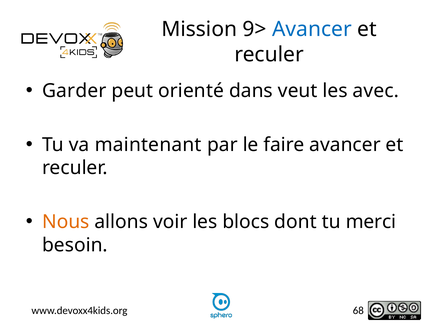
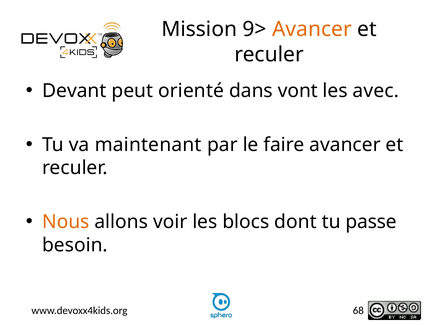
Avancer colour: blue -> orange (312, 29)
Garder: Garder -> Devant (74, 91)
veut: veut -> vont (298, 91)
merci: merci -> passe (371, 222)
